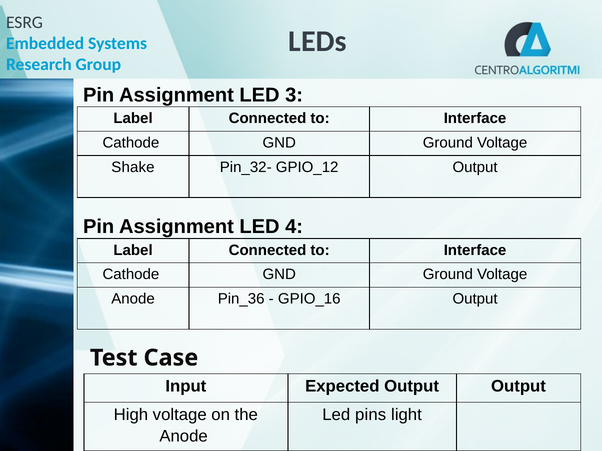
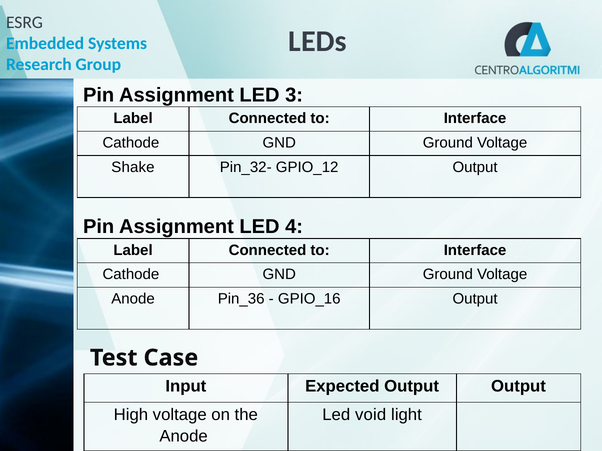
pins: pins -> void (371, 415)
